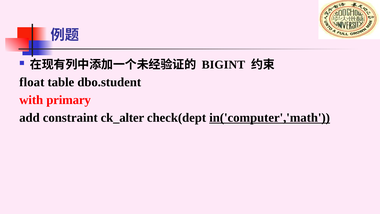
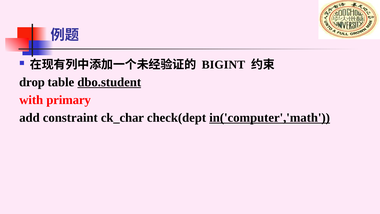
float: float -> drop (32, 82)
dbo.student underline: none -> present (109, 82)
ck_alter: ck_alter -> ck_char (122, 117)
